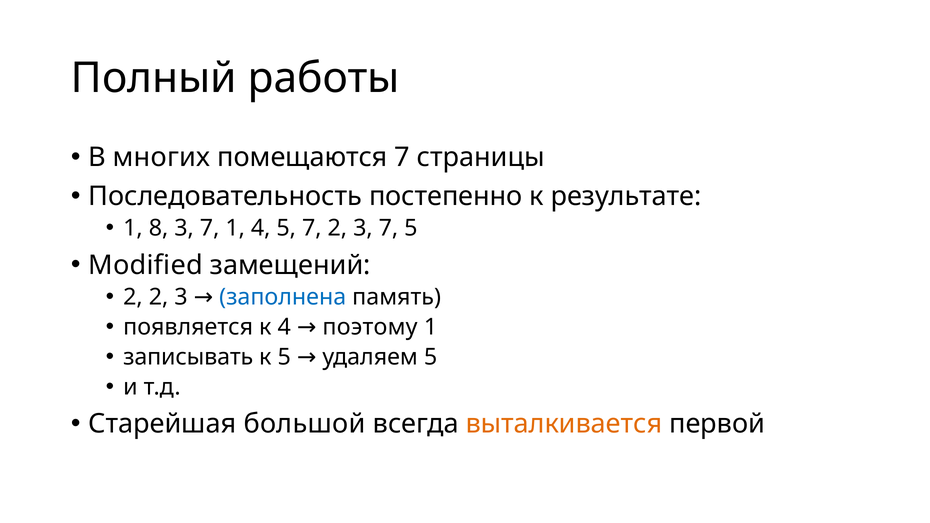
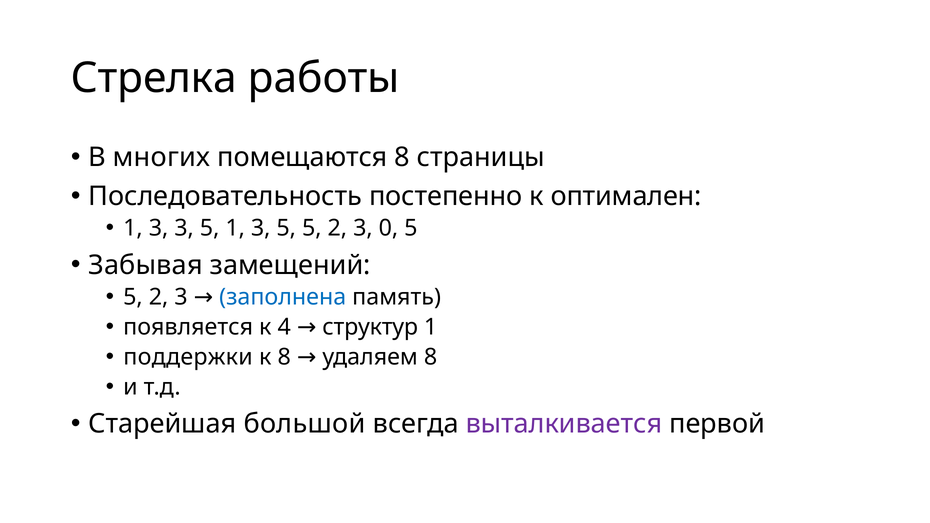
Полный: Полный -> Стрелка (154, 78)
помещаются 7: 7 -> 8 (402, 157)
результате: результате -> оптимален (626, 196)
8: 8 -> 3 (159, 228)
7: 7 -> 5 (210, 228)
4: 4 -> 3 (261, 228)
5 7: 7 -> 5 (312, 228)
2 3 7: 7 -> 0 (388, 228)
Modified: Modified -> Забывая (146, 265)
2: 2 -> 5 (133, 297)
поэтому: поэтому -> структур (370, 327)
записывать: записывать -> поддержки (188, 357)
к 5: 5 -> 8 (284, 357)
удаляем 5: 5 -> 8 (431, 357)
выталкивается colour: orange -> purple (564, 424)
